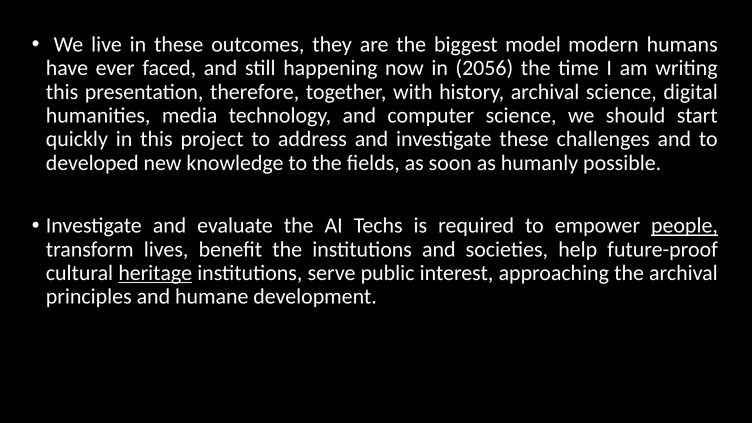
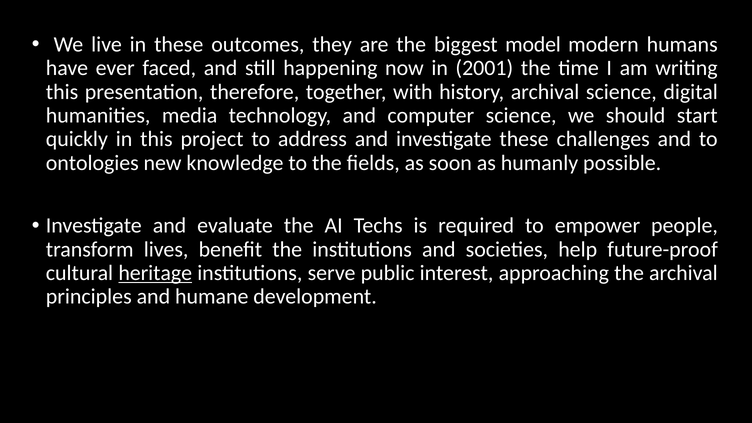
2056: 2056 -> 2001 (484, 68)
developed: developed -> ontologies (92, 163)
people underline: present -> none (684, 226)
